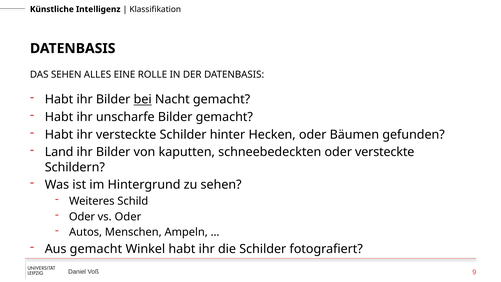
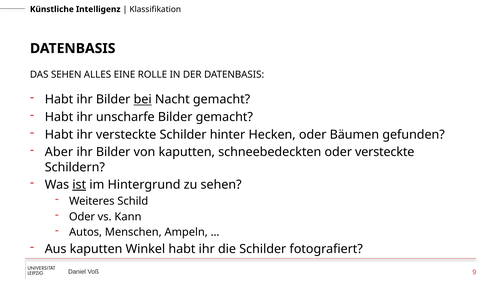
Land: Land -> Aber (59, 152)
ist underline: none -> present (79, 185)
vs Oder: Oder -> Kann (128, 217)
Aus gemacht: gemacht -> kaputten (96, 249)
